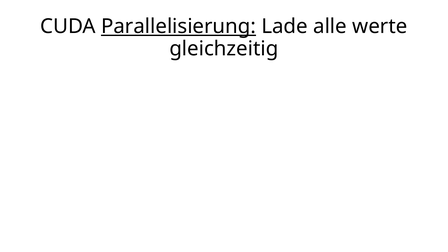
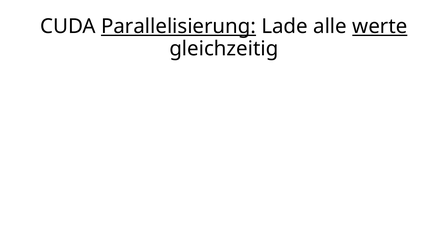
werte underline: none -> present (380, 27)
